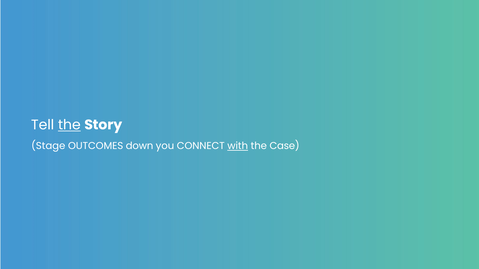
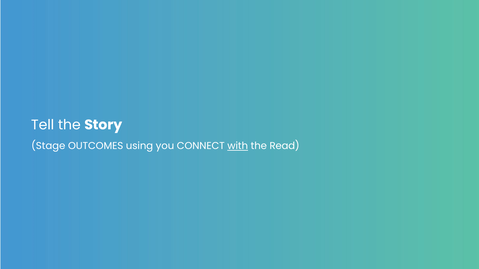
the underline: present -> none (69, 125)
down: down -> using (139, 146)
Case: Case -> Read (285, 146)
